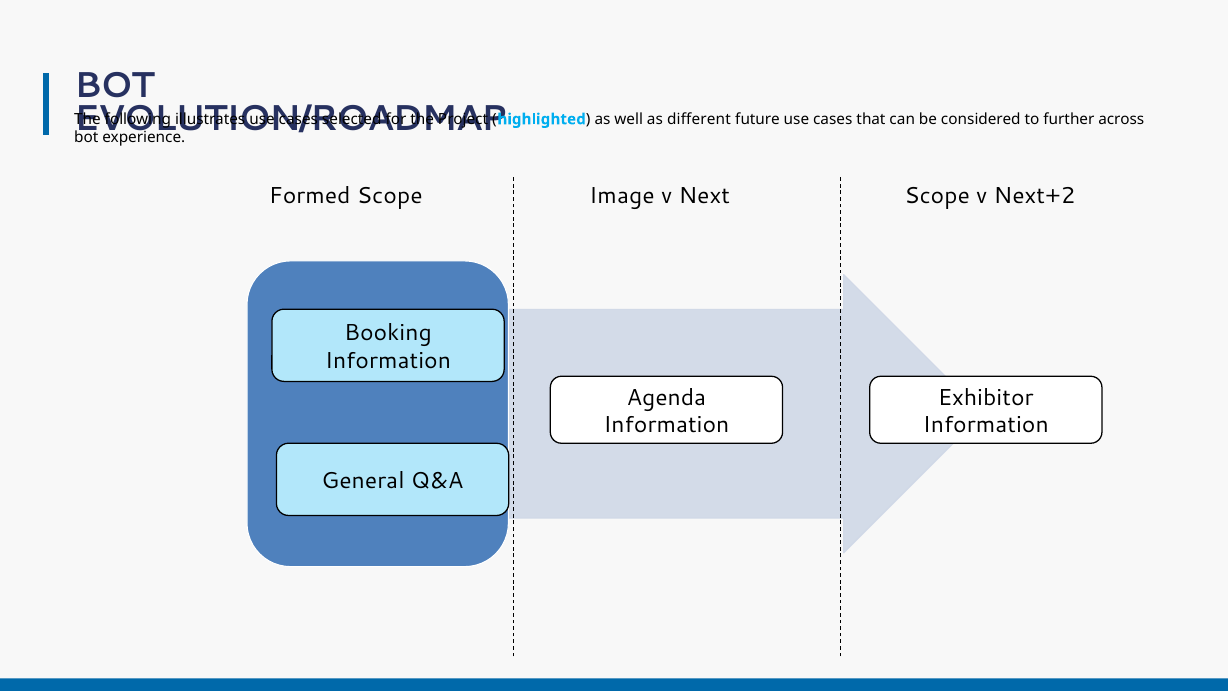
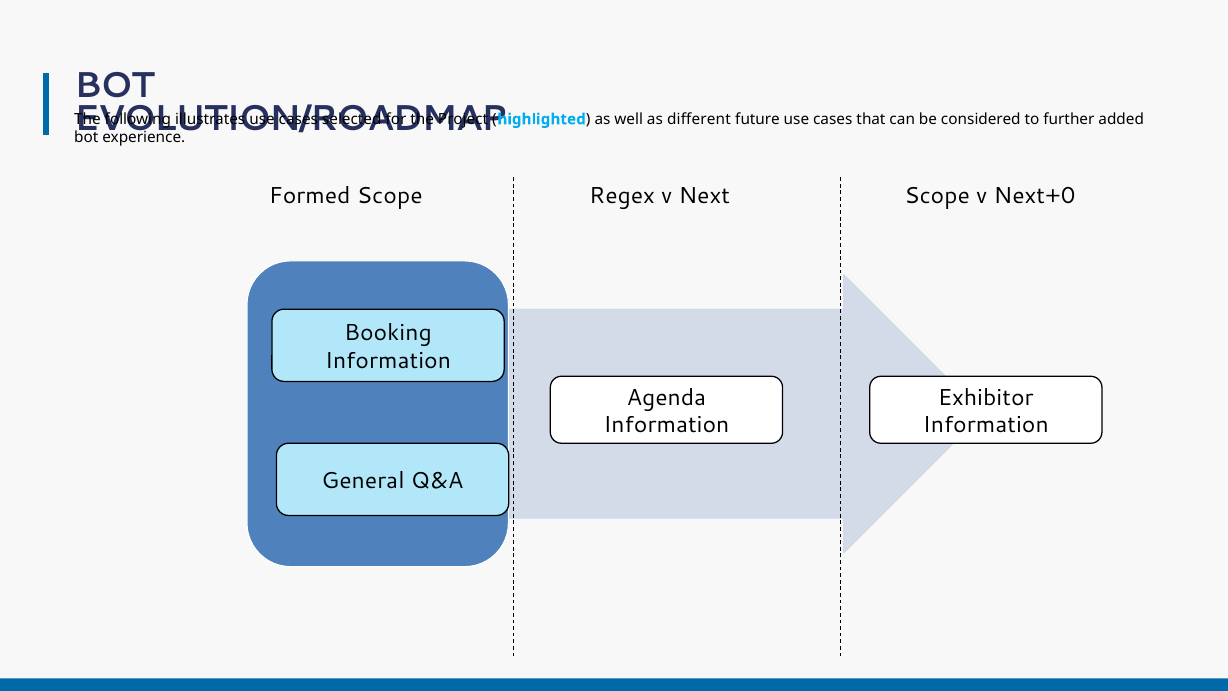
across: across -> added (1121, 119)
Image: Image -> Regex (622, 196)
Next+2: Next+2 -> Next+0 (1035, 196)
